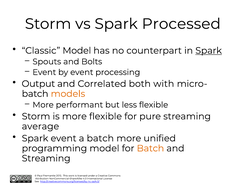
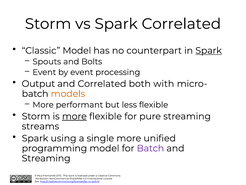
Spark Processed: Processed -> Correlated (181, 24)
more underline: none -> present (74, 116)
average: average -> streams (40, 126)
Spark event: event -> using (64, 138)
a batch: batch -> single (100, 138)
Batch colour: orange -> purple (150, 148)
